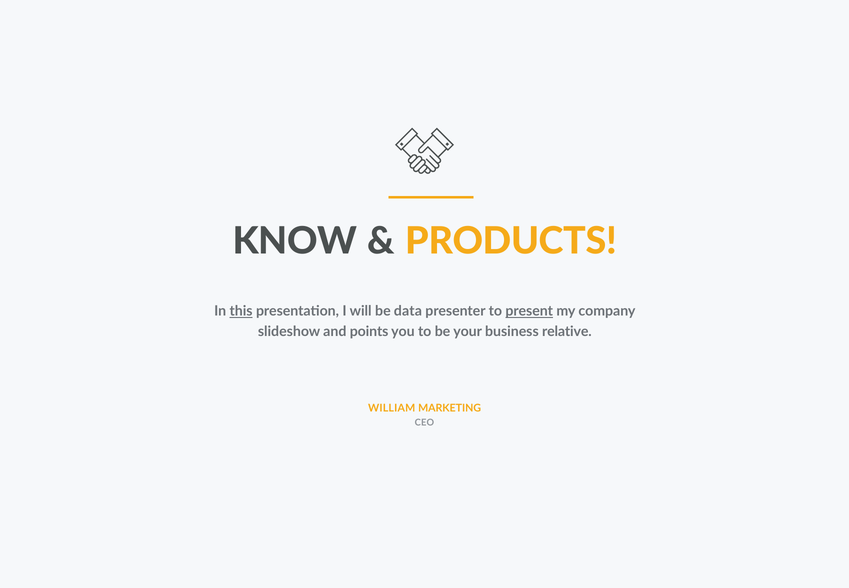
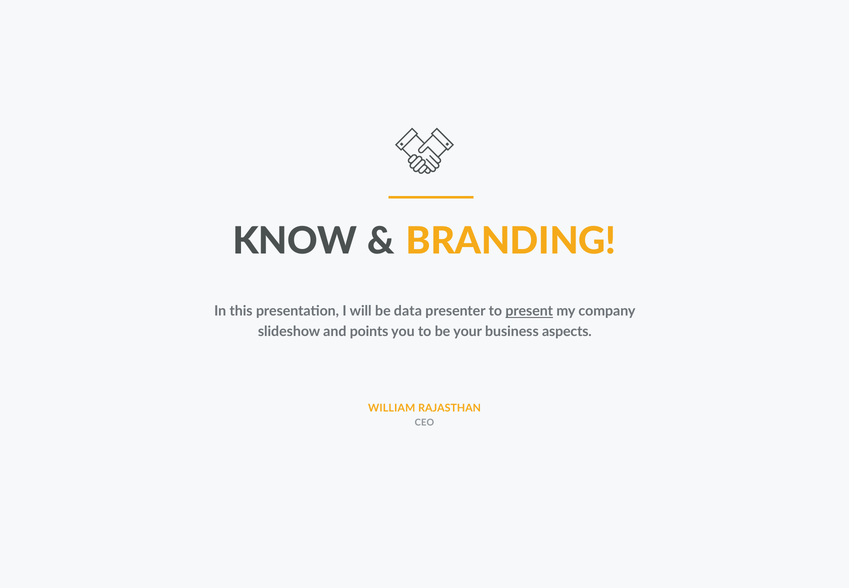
PRODUCTS: PRODUCTS -> BRANDING (511, 241)
this underline: present -> none (241, 311)
relative: relative -> aspects (567, 332)
MARKETING: MARKETING -> RAJASTHAN (450, 408)
